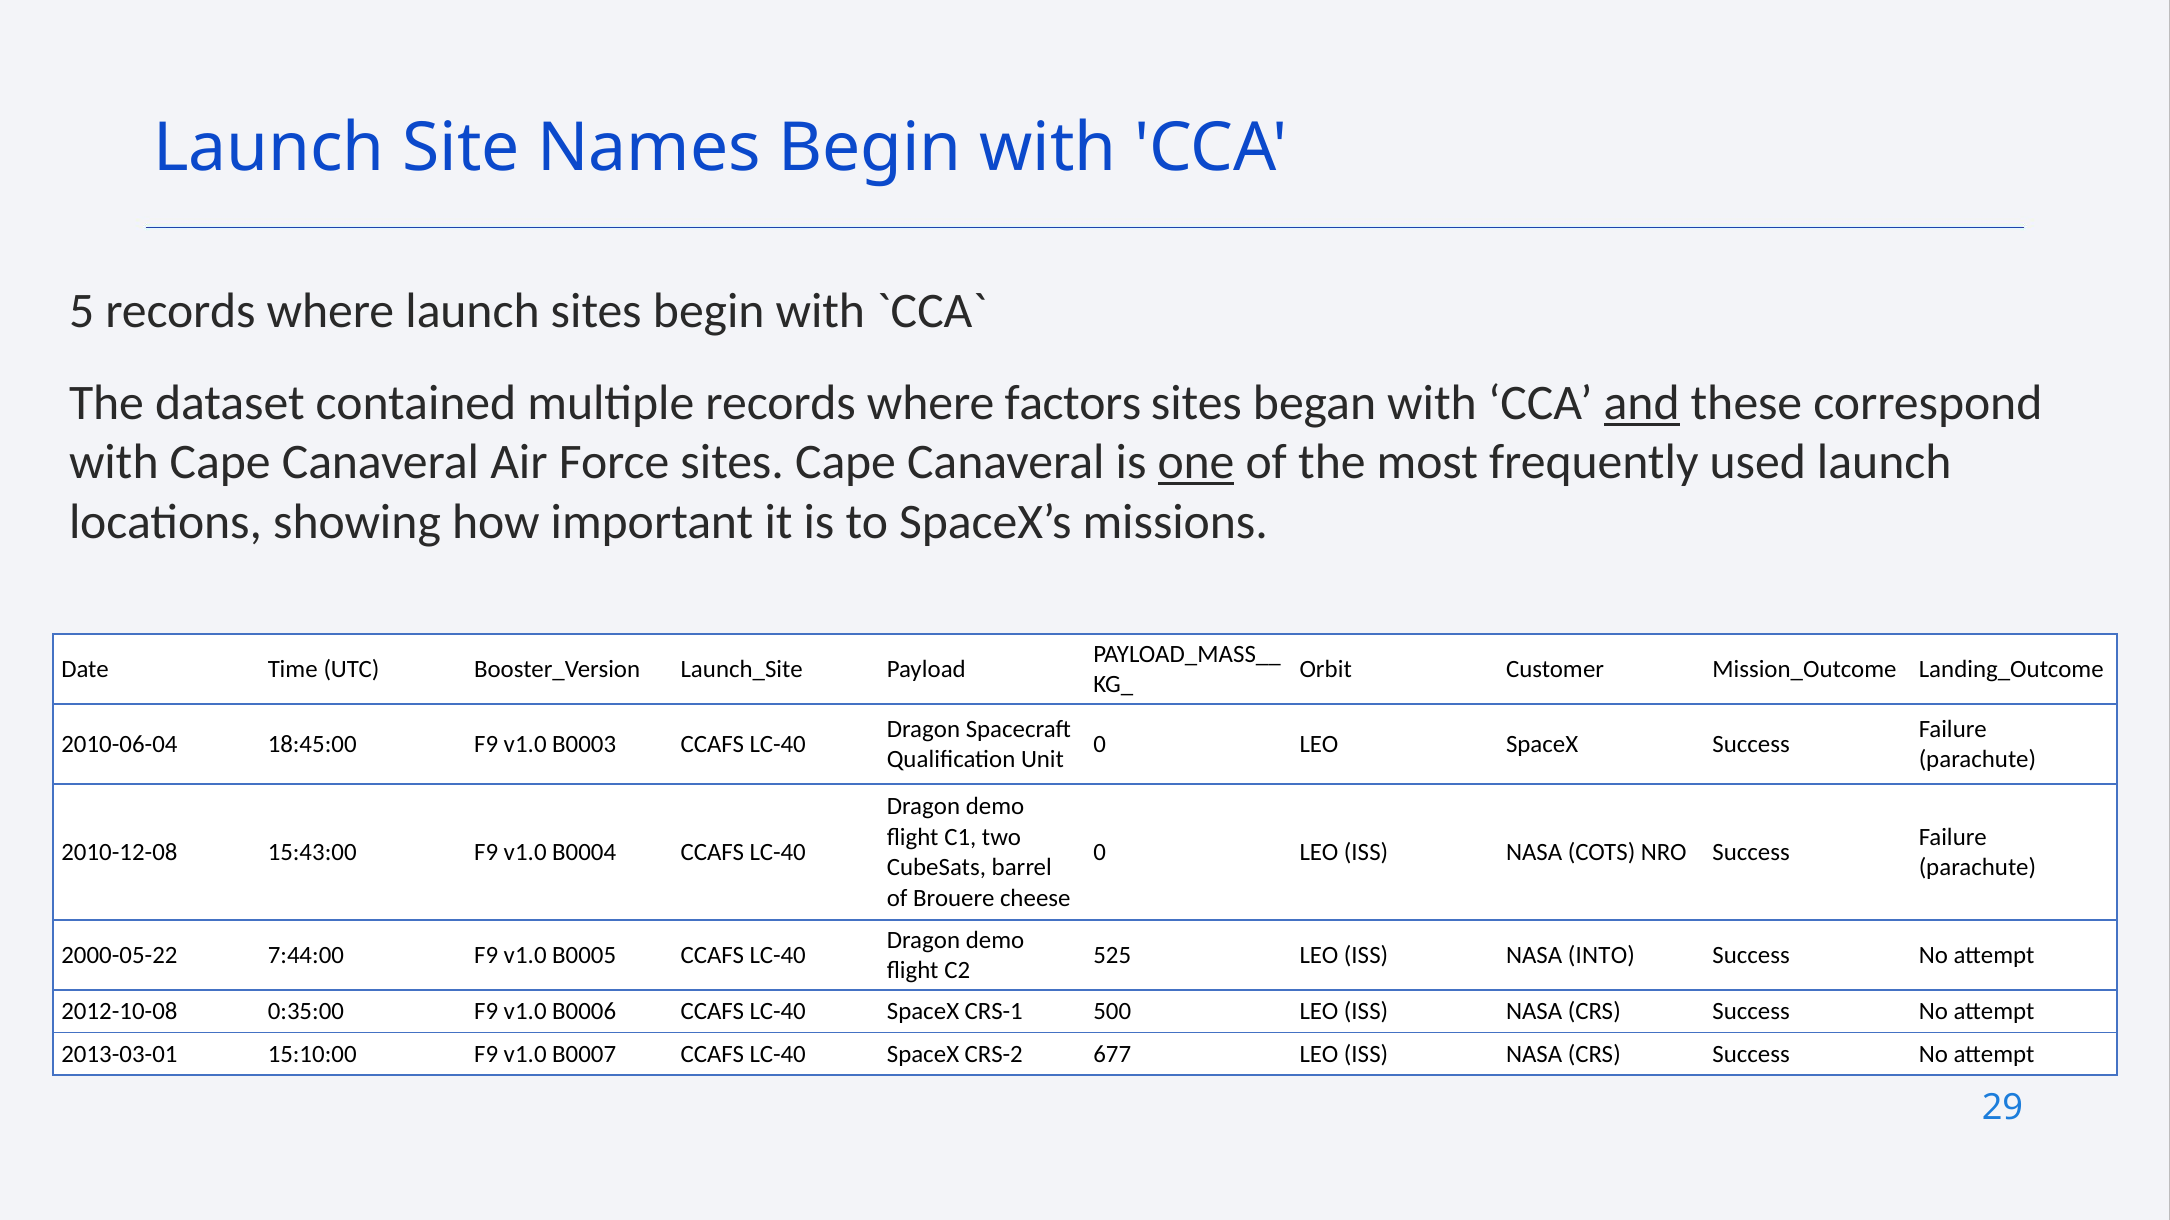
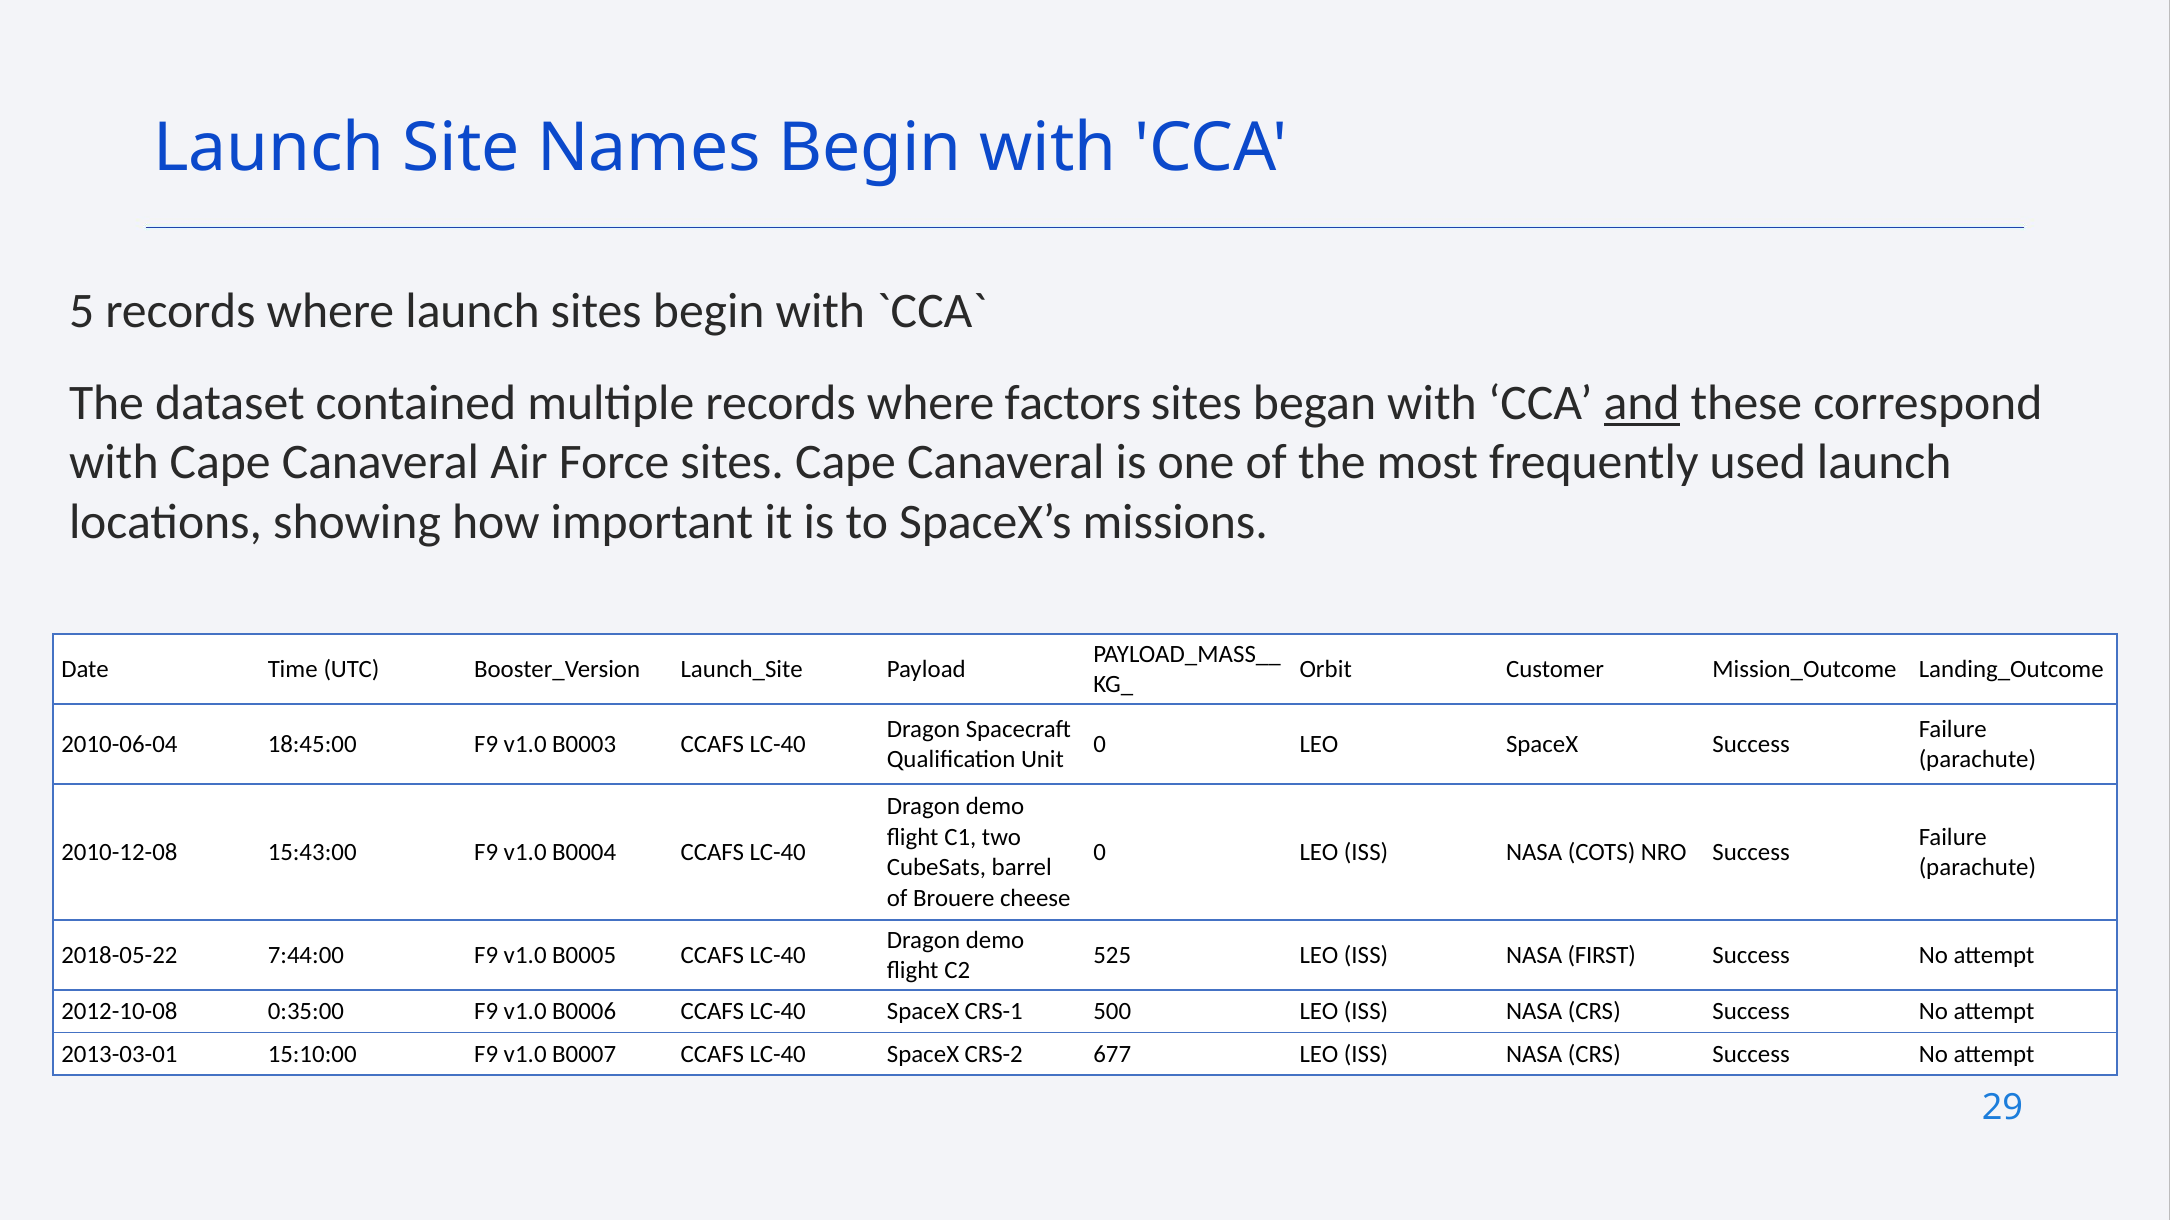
one underline: present -> none (1196, 462)
2000-05-22: 2000-05-22 -> 2018-05-22 (119, 956)
INTO: INTO -> FIRST (1602, 956)
